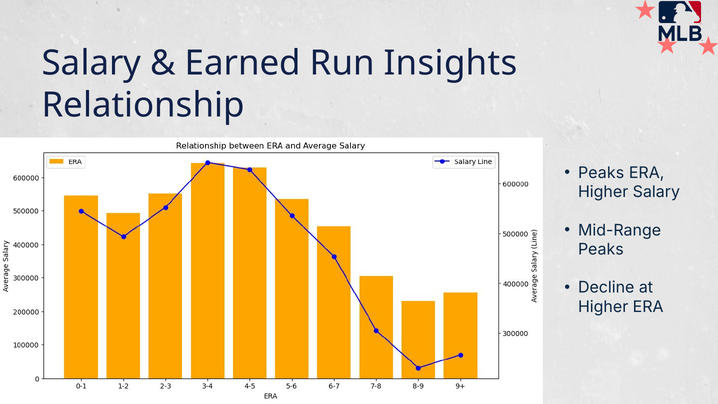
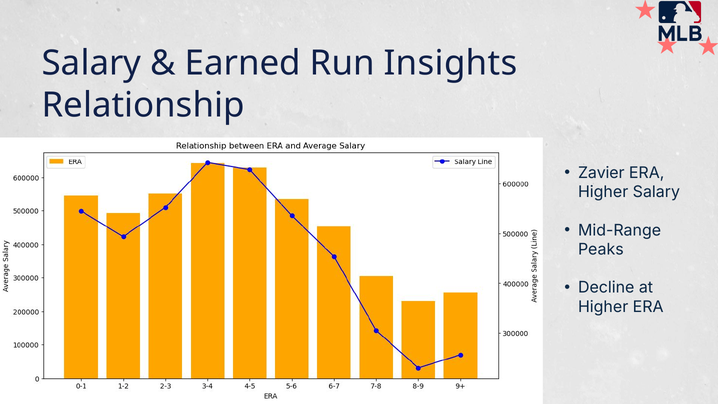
Peaks: Peaks -> Zavier (601, 173)
